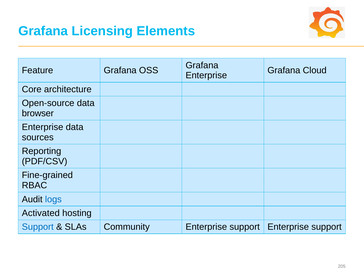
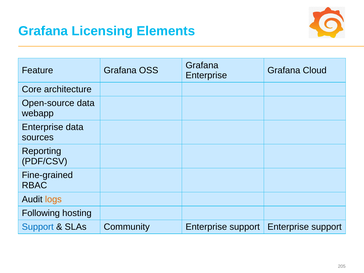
browser: browser -> webapp (38, 113)
logs colour: blue -> orange (53, 199)
Activated: Activated -> Following (41, 213)
